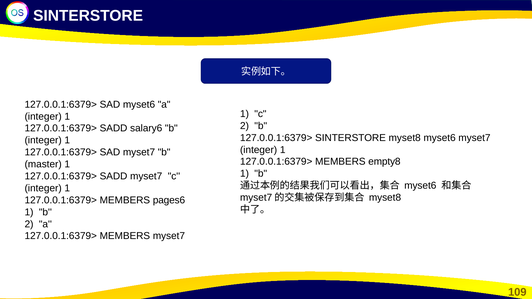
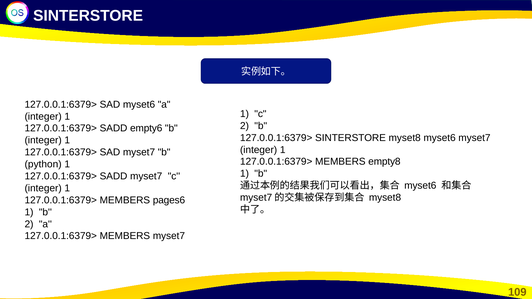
salary6: salary6 -> empty6 (146, 128)
master: master -> python (43, 164)
